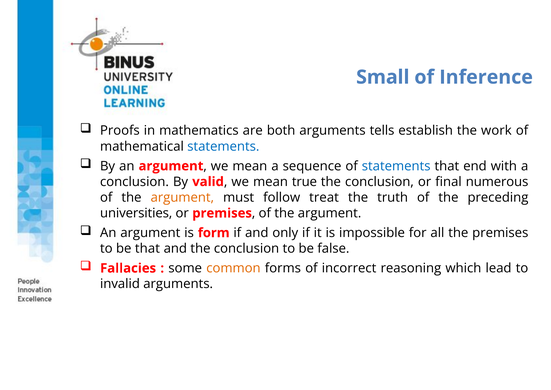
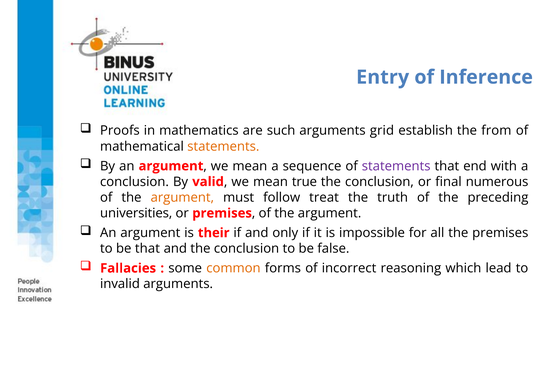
Small: Small -> Entry (383, 77)
both: both -> such (281, 131)
tells: tells -> grid (382, 131)
work: work -> from (496, 131)
statements colour: blue -> orange (223, 146)
statements colour: blue -> purple (396, 166)
form: form -> their (214, 233)
